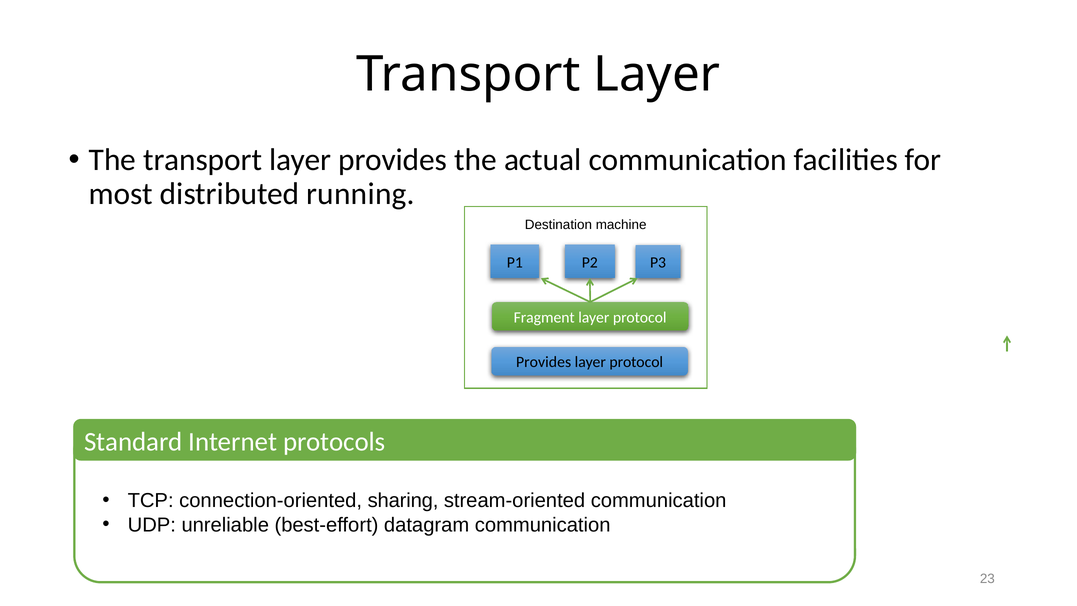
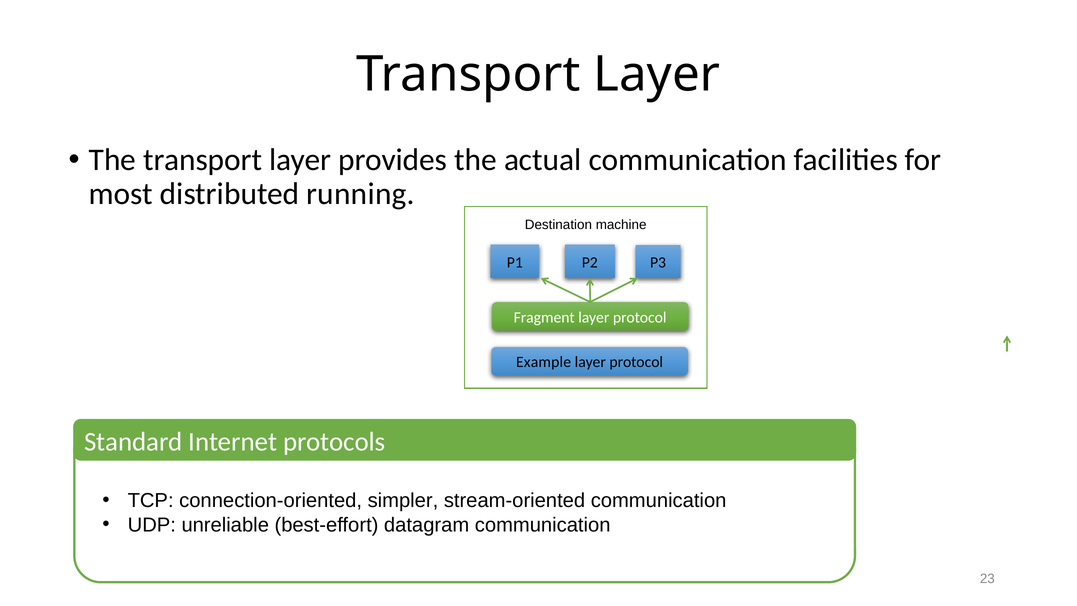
Provides: Provides -> Example (544, 362)
sharing: sharing -> simpler (403, 500)
